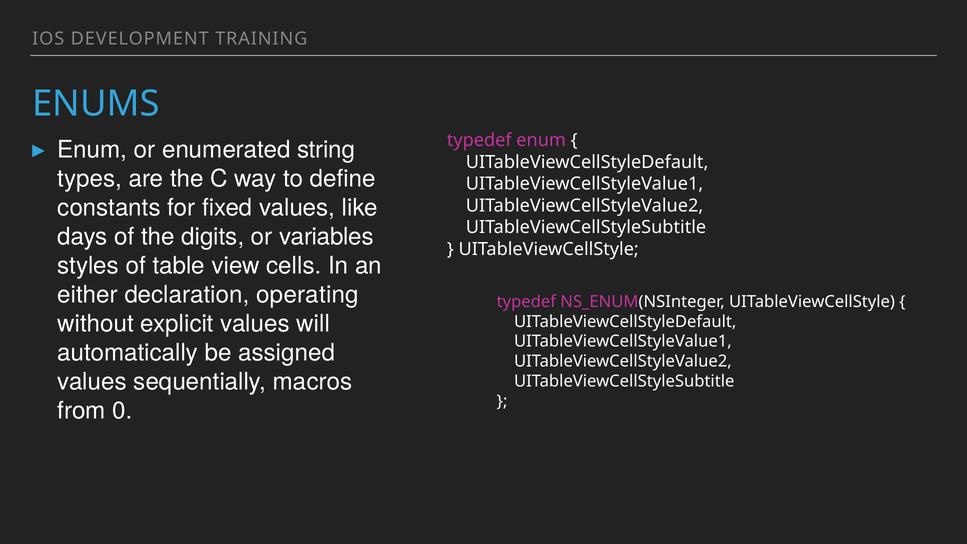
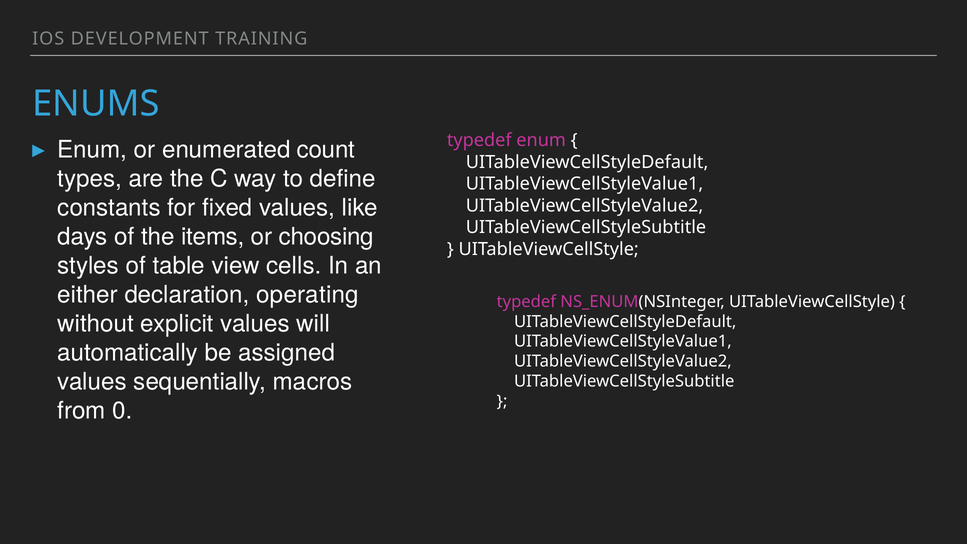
string: string -> count (326, 150)
digits: digits -> items (213, 237)
variables: variables -> choosing (326, 237)
